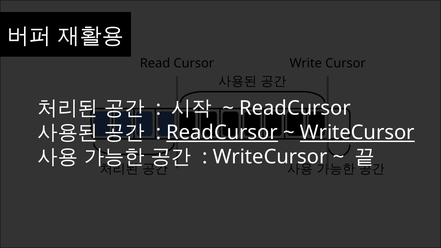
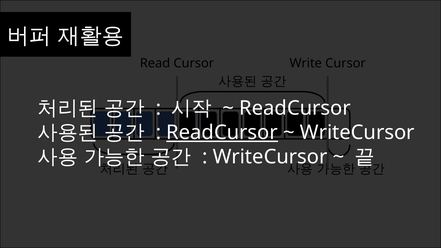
WriteCursor underline: present -> none (357, 133)
